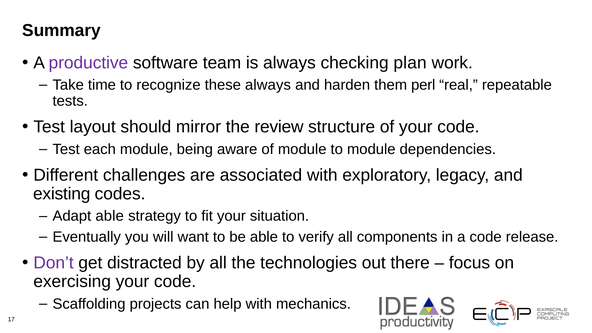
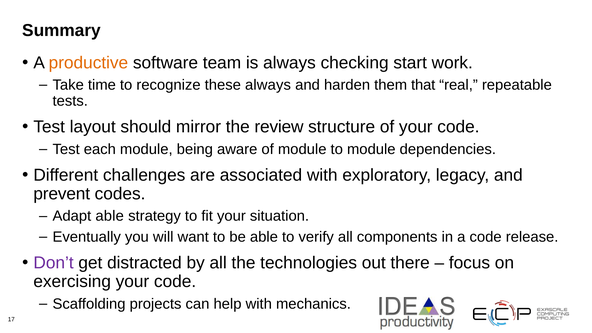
productive colour: purple -> orange (88, 63)
plan: plan -> start (410, 63)
perl: perl -> that (423, 85)
existing: existing -> prevent (62, 194)
